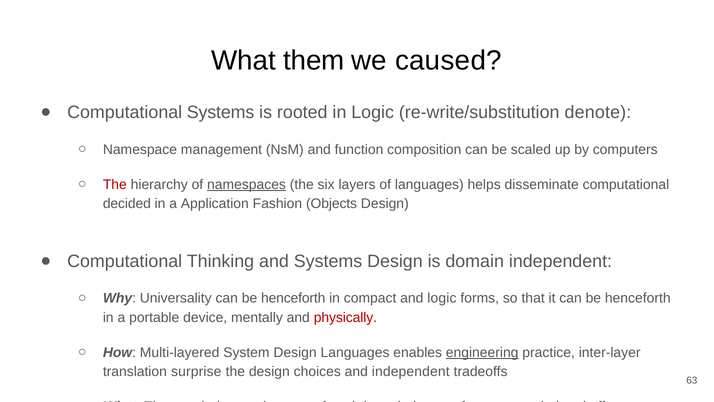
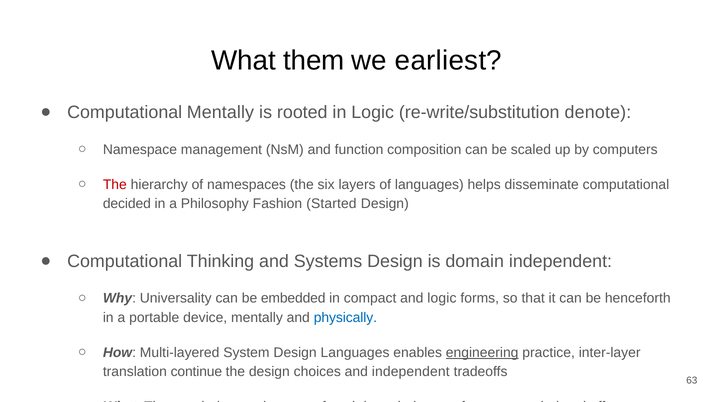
caused: caused -> earliest (448, 60)
Computational Systems: Systems -> Mentally (220, 112)
namespaces underline: present -> none (247, 184)
Application: Application -> Philosophy (215, 204)
Objects: Objects -> Started (331, 204)
Universality can be henceforth: henceforth -> embedded (293, 298)
physically colour: red -> blue (345, 317)
surprise: surprise -> continue (196, 371)
